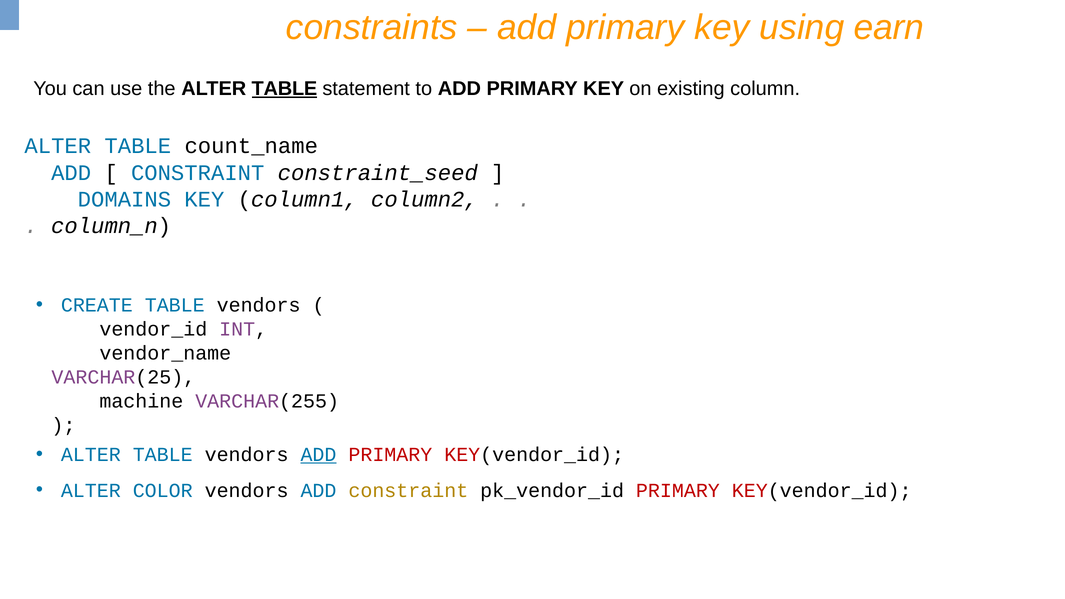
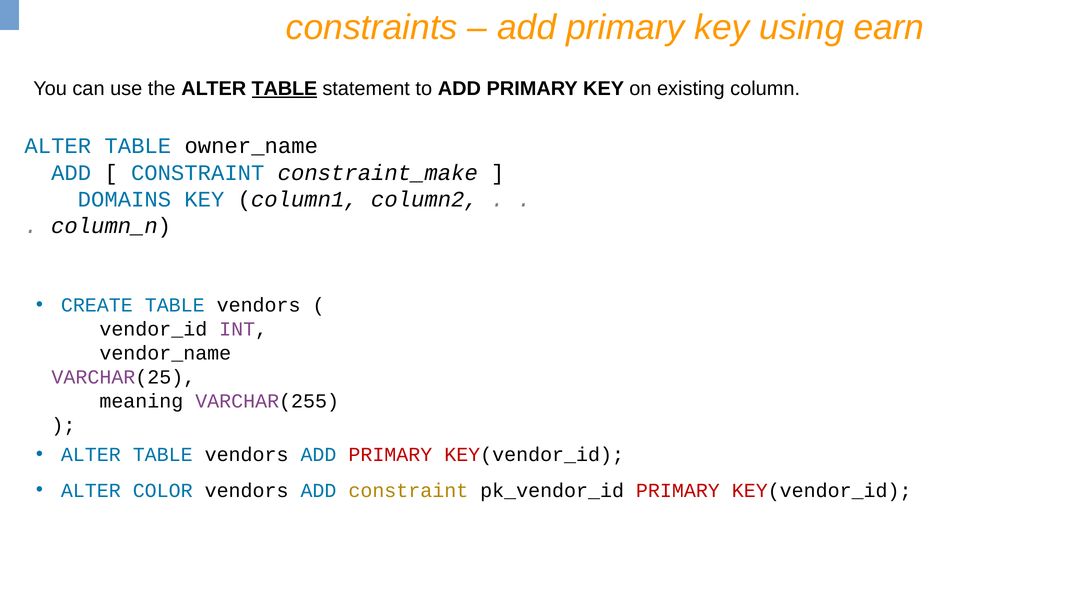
count_name: count_name -> owner_name (251, 146)
constraint_seed: constraint_seed -> constraint_make (378, 173)
machine: machine -> meaning (141, 401)
ADD underline: present -> none (318, 455)
